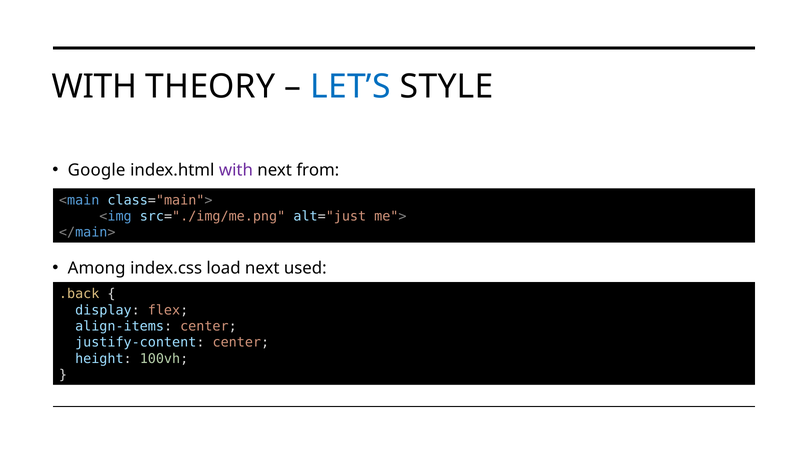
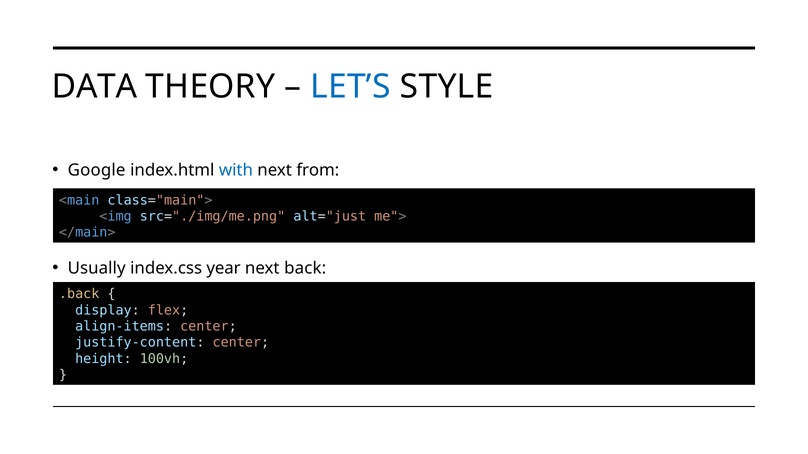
WITH: WITH -> DATA (95, 87)
with colour: purple -> blue (236, 170)
Among: Among -> Usually (97, 268)
load: load -> year (224, 268)
used: used -> back (305, 268)
